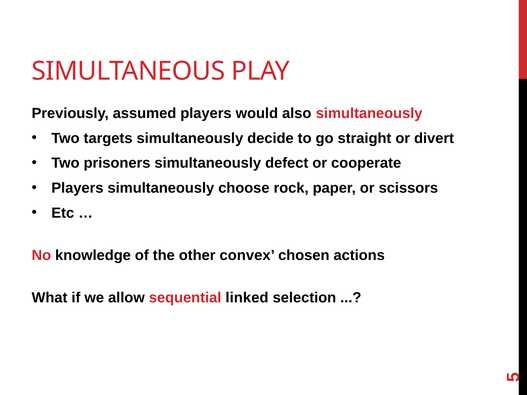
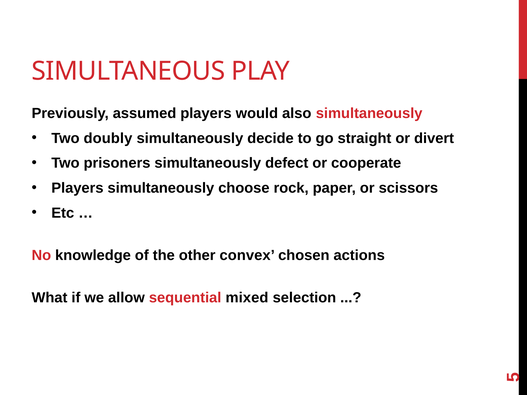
targets: targets -> doubly (108, 138)
linked: linked -> mixed (247, 298)
